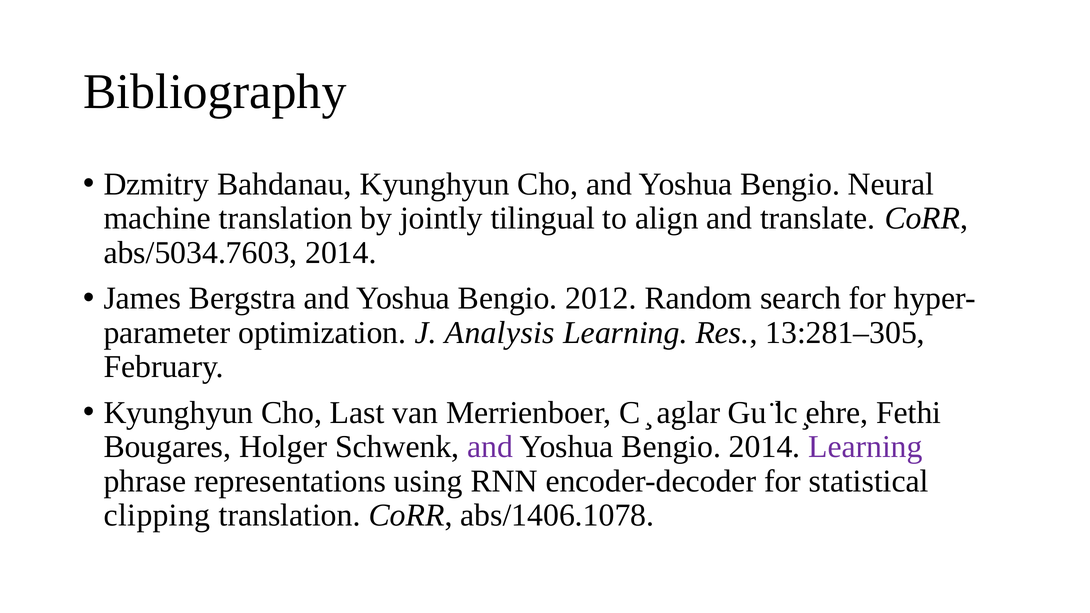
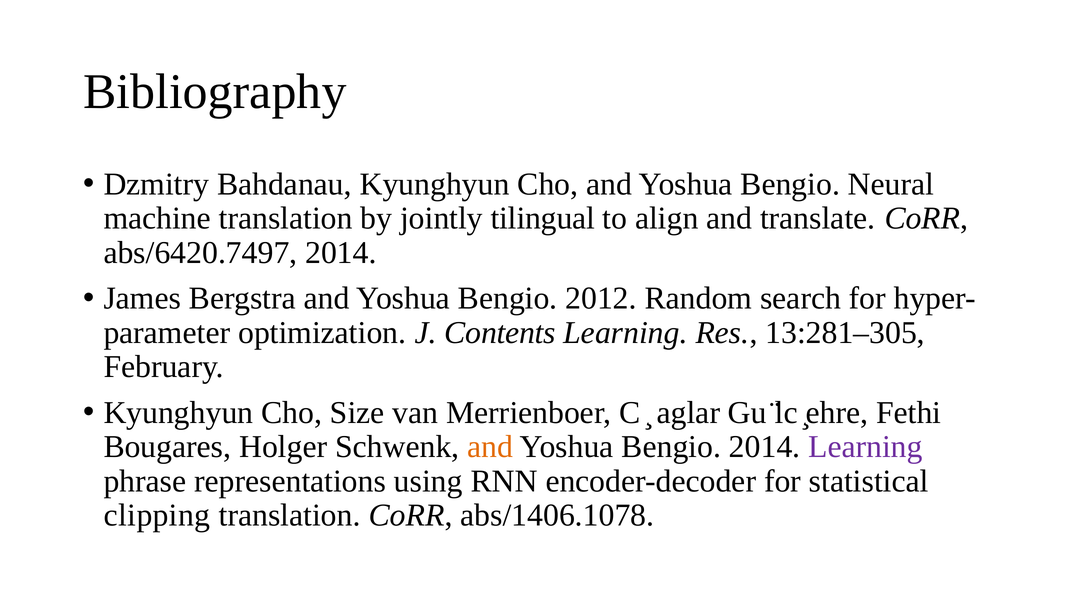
abs/5034.7603: abs/5034.7603 -> abs/6420.7497 (200, 253)
Analysis: Analysis -> Contents (500, 333)
Last: Last -> Size (357, 413)
and colour: purple -> orange (490, 447)
